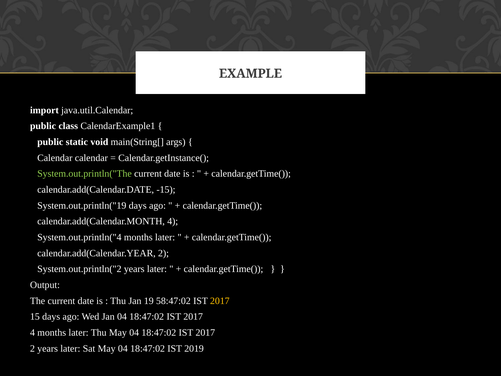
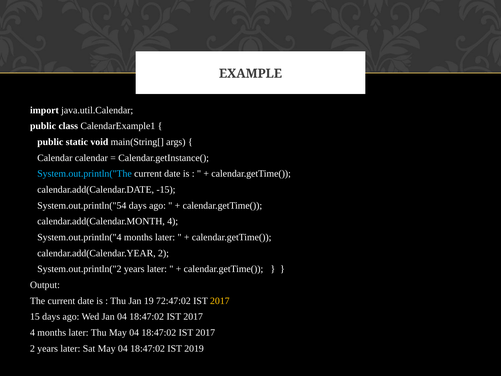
System.out.println("The colour: light green -> light blue (85, 174)
System.out.println("19: System.out.println("19 -> System.out.println("54 (82, 205)
58:47:02: 58:47:02 -> 72:47:02 (173, 301)
